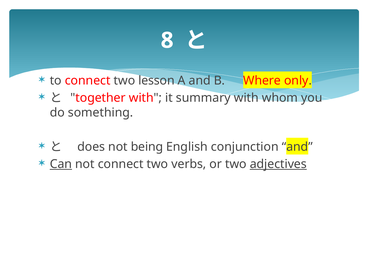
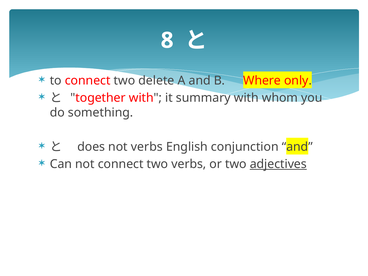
lesson: lesson -> delete (156, 81)
not being: being -> verbs (147, 147)
Can underline: present -> none (61, 164)
